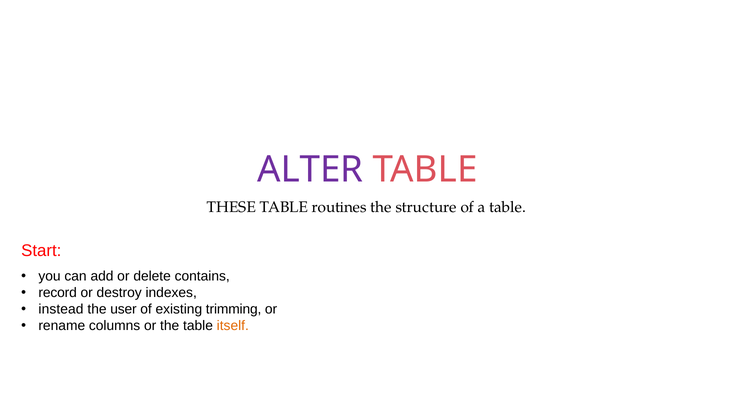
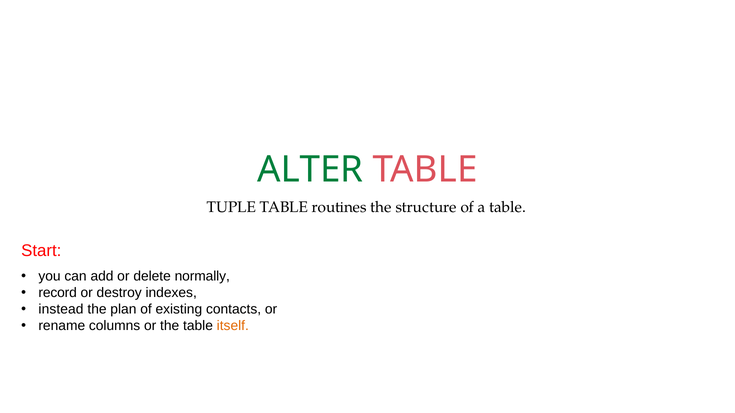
ALTER colour: purple -> green (310, 170)
THESE: THESE -> TUPLE (231, 208)
contains: contains -> normally (202, 277)
user: user -> plan (123, 310)
trimming: trimming -> contacts (234, 310)
